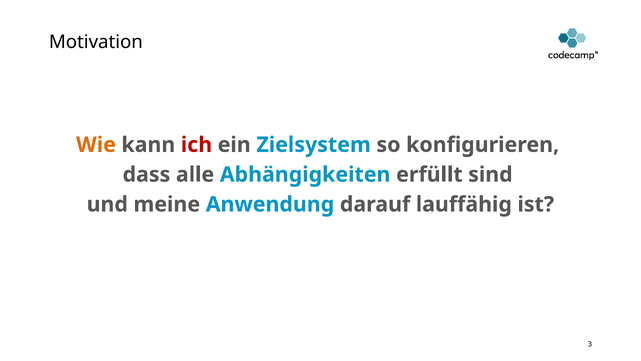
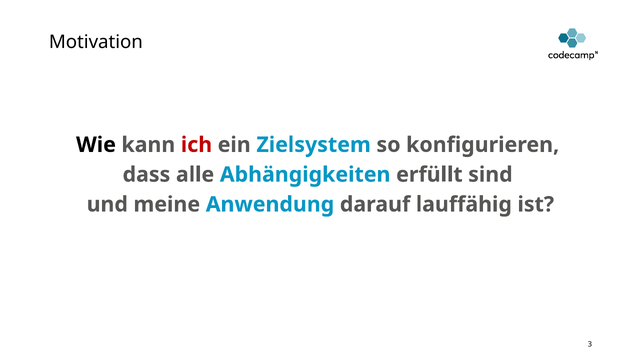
Wie colour: orange -> black (96, 145)
